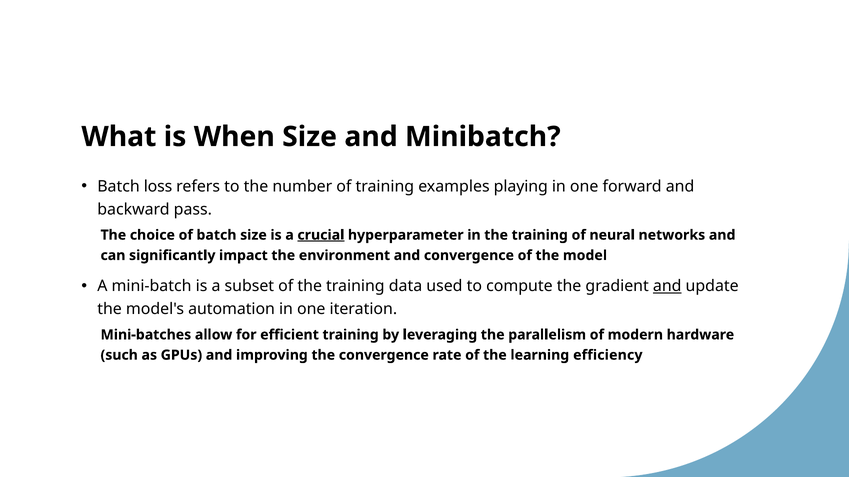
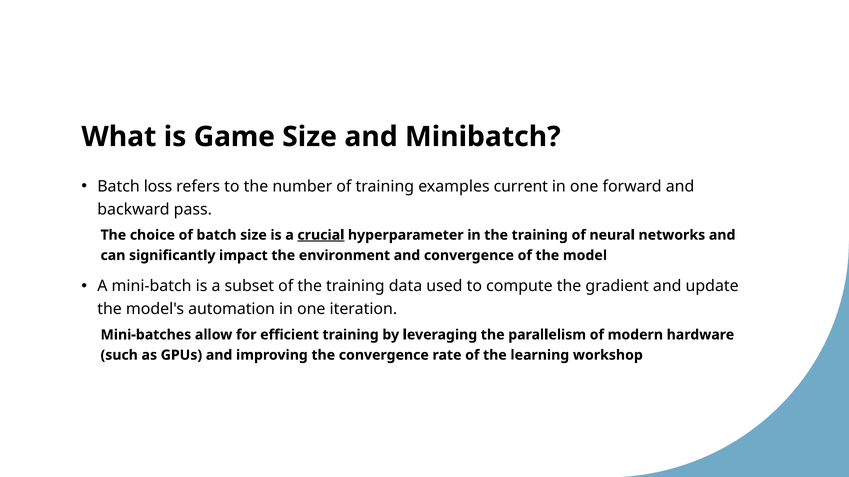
When: When -> Game (234, 137)
playing: playing -> current (521, 187)
and underline: present -> none (667, 286)
efficiency: efficiency -> workshop (608, 355)
